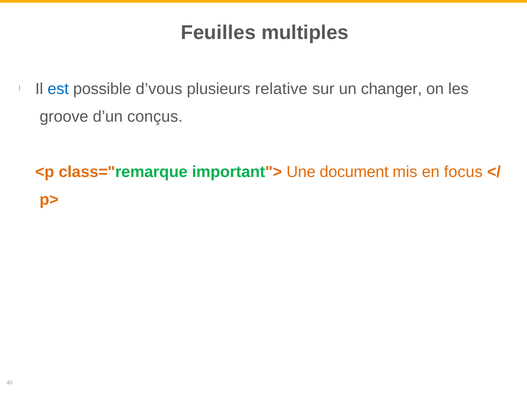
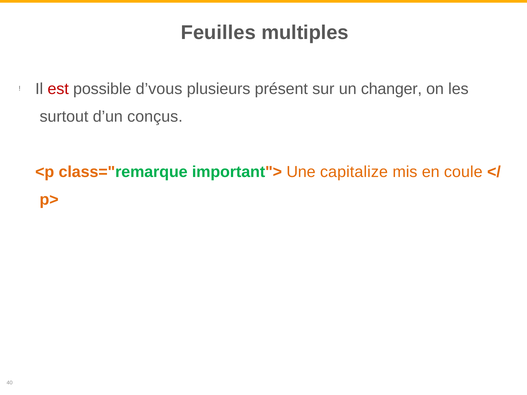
est colour: blue -> red (58, 89)
relative: relative -> présent (281, 89)
groove: groove -> surtout (64, 117)
document: document -> capitalize (354, 172)
focus: focus -> coule (463, 172)
